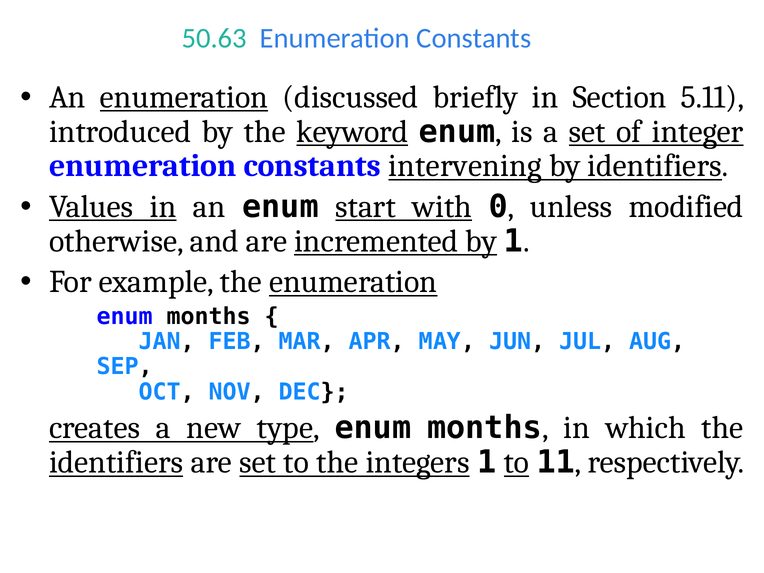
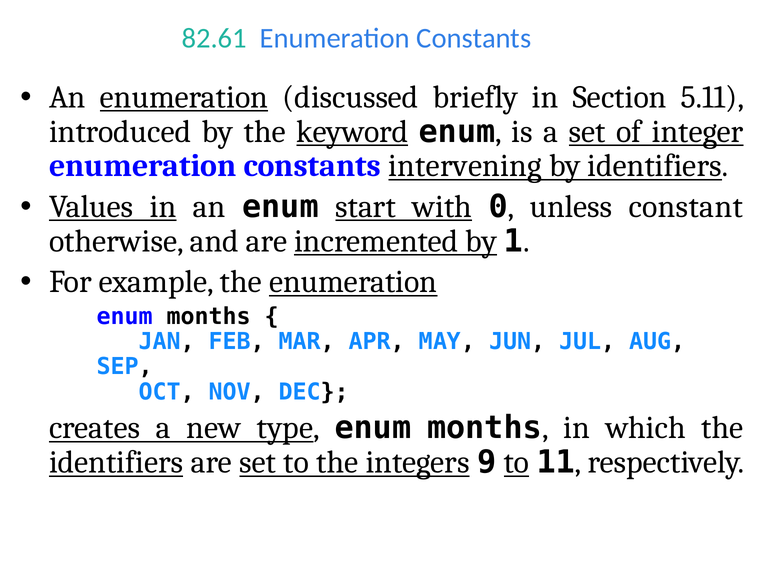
50.63: 50.63 -> 82.61 (214, 38)
modified: modified -> constant (686, 207)
integers 1: 1 -> 9 (487, 462)
